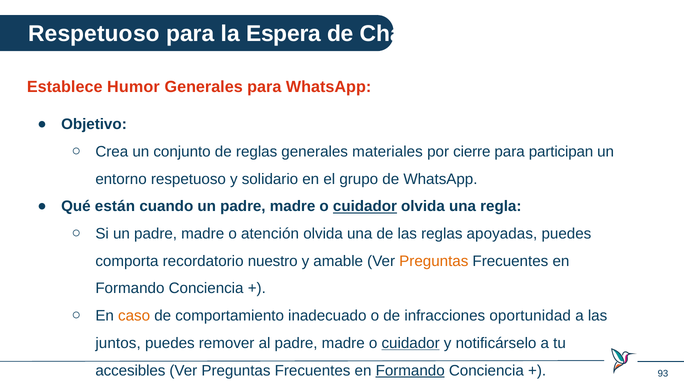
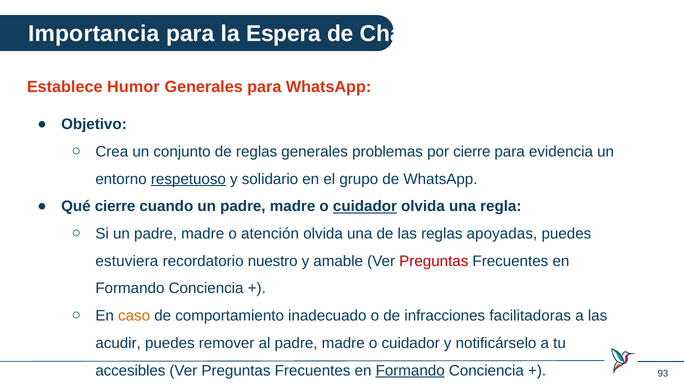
Respetuoso: Respetuoso -> Importancia (94, 33)
materiales: materiales -> problemas (388, 152)
participan: participan -> evidencia (561, 152)
respetuoso underline: none -> present (188, 179)
Qué están: están -> cierre (115, 206)
comporta: comporta -> estuviera (127, 261)
Preguntas colour: orange -> red (434, 261)
oportunidad: oportunidad -> facilitadoras (530, 316)
juntos: juntos -> acudir (118, 343)
cuidador underline: present -> none (411, 343)
